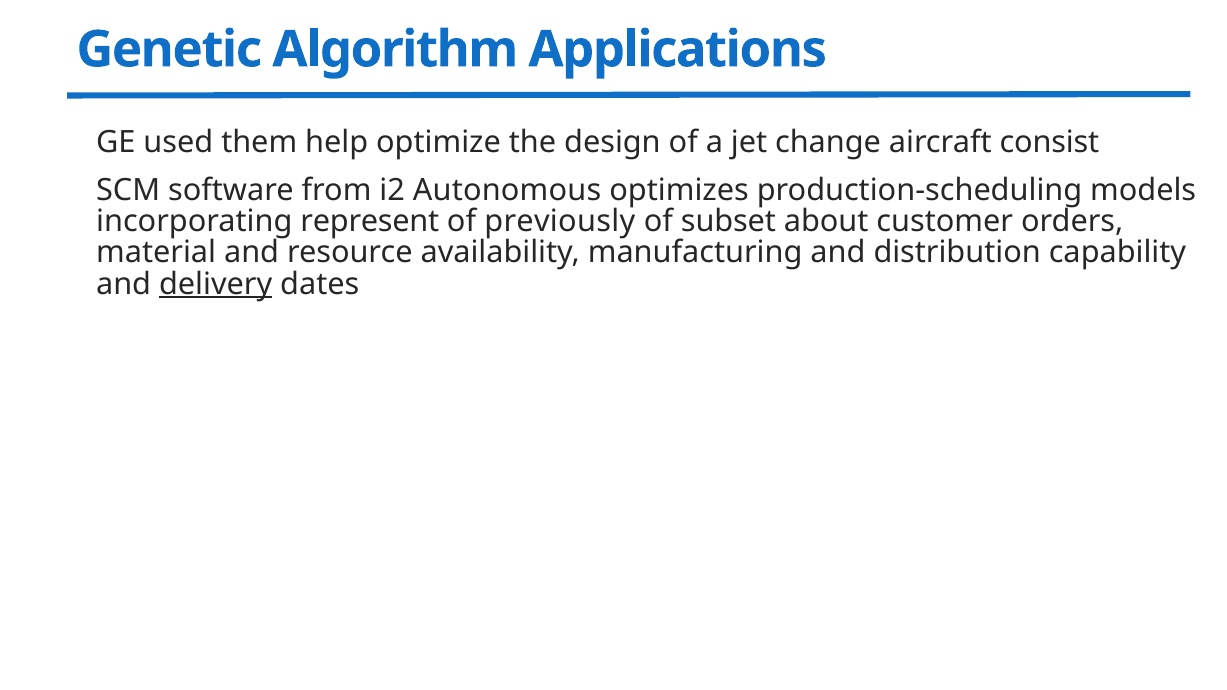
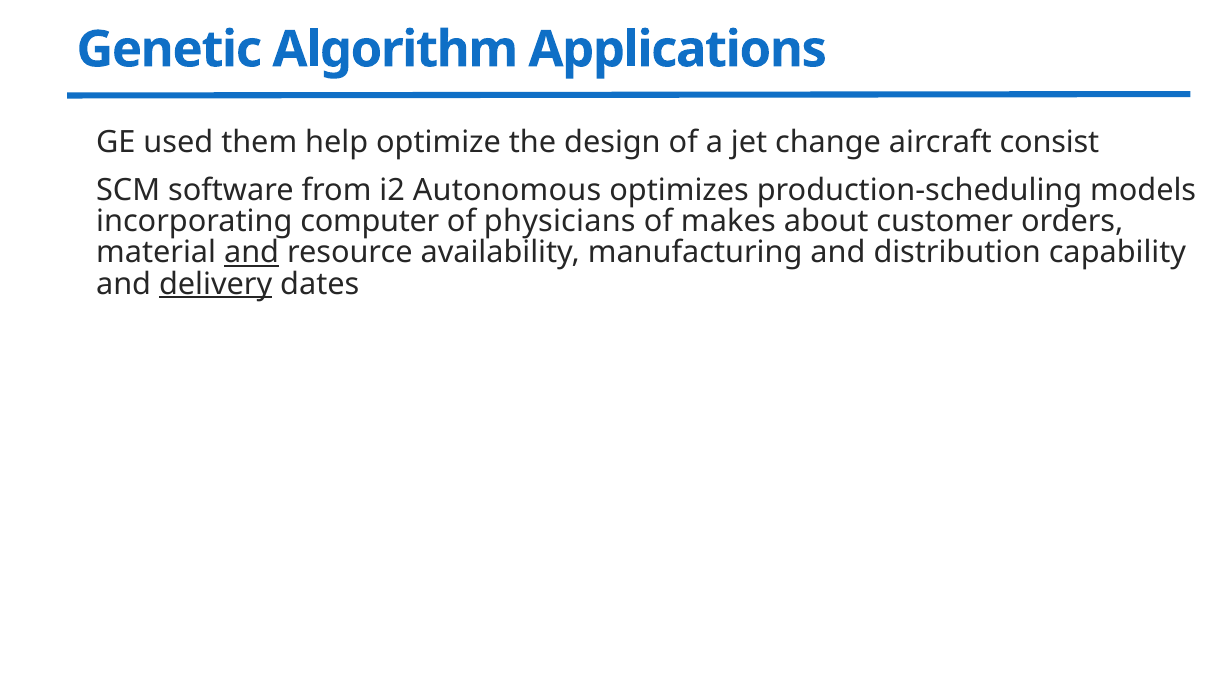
represent: represent -> computer (370, 221)
previously: previously -> physicians (560, 221)
subset: subset -> makes (728, 221)
and underline: none -> present (252, 253)
